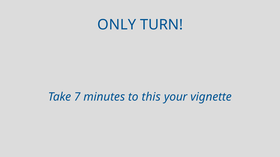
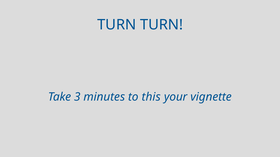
ONLY: ONLY -> TURN (117, 25)
7: 7 -> 3 (77, 97)
